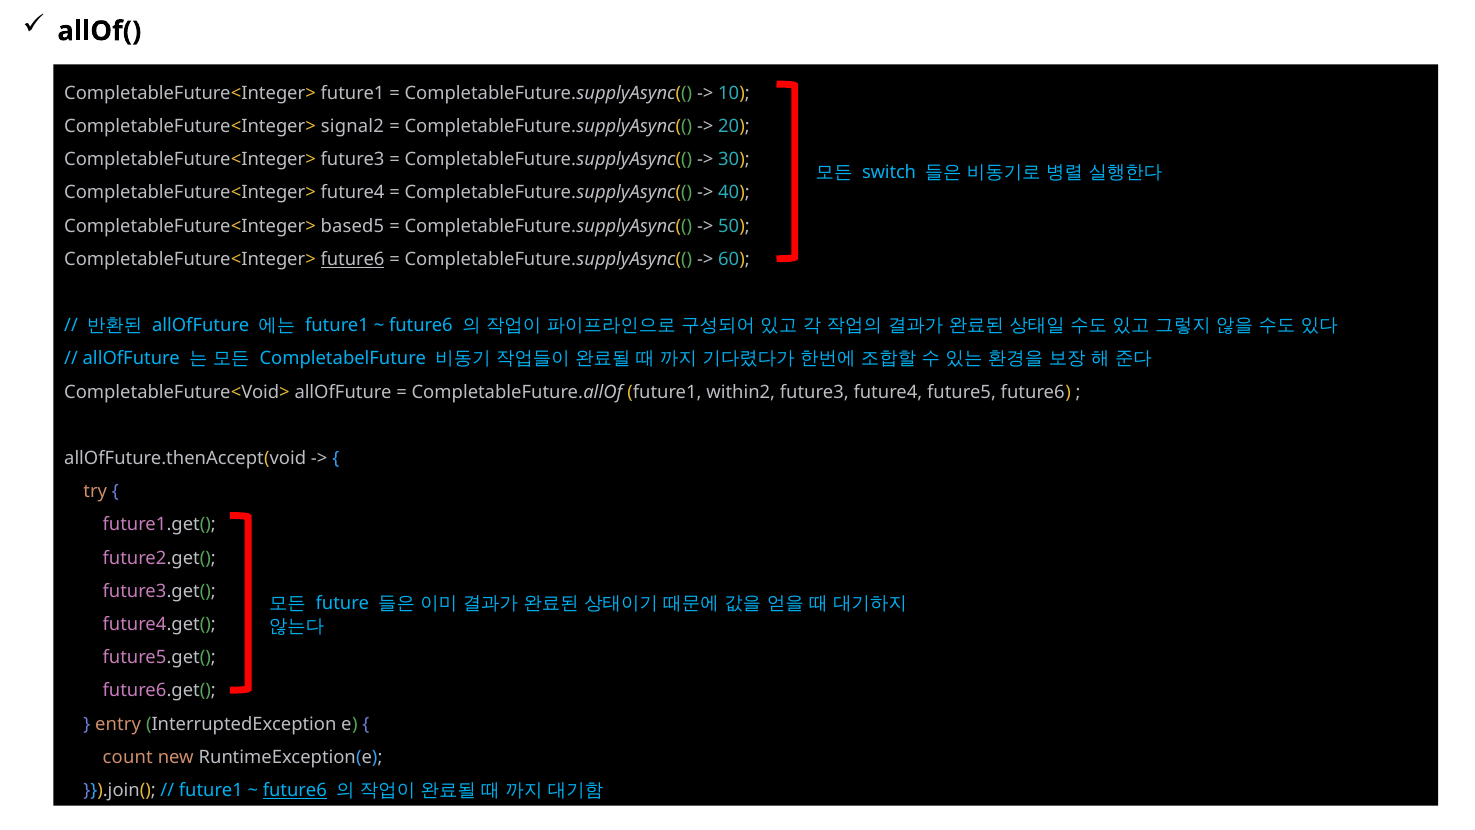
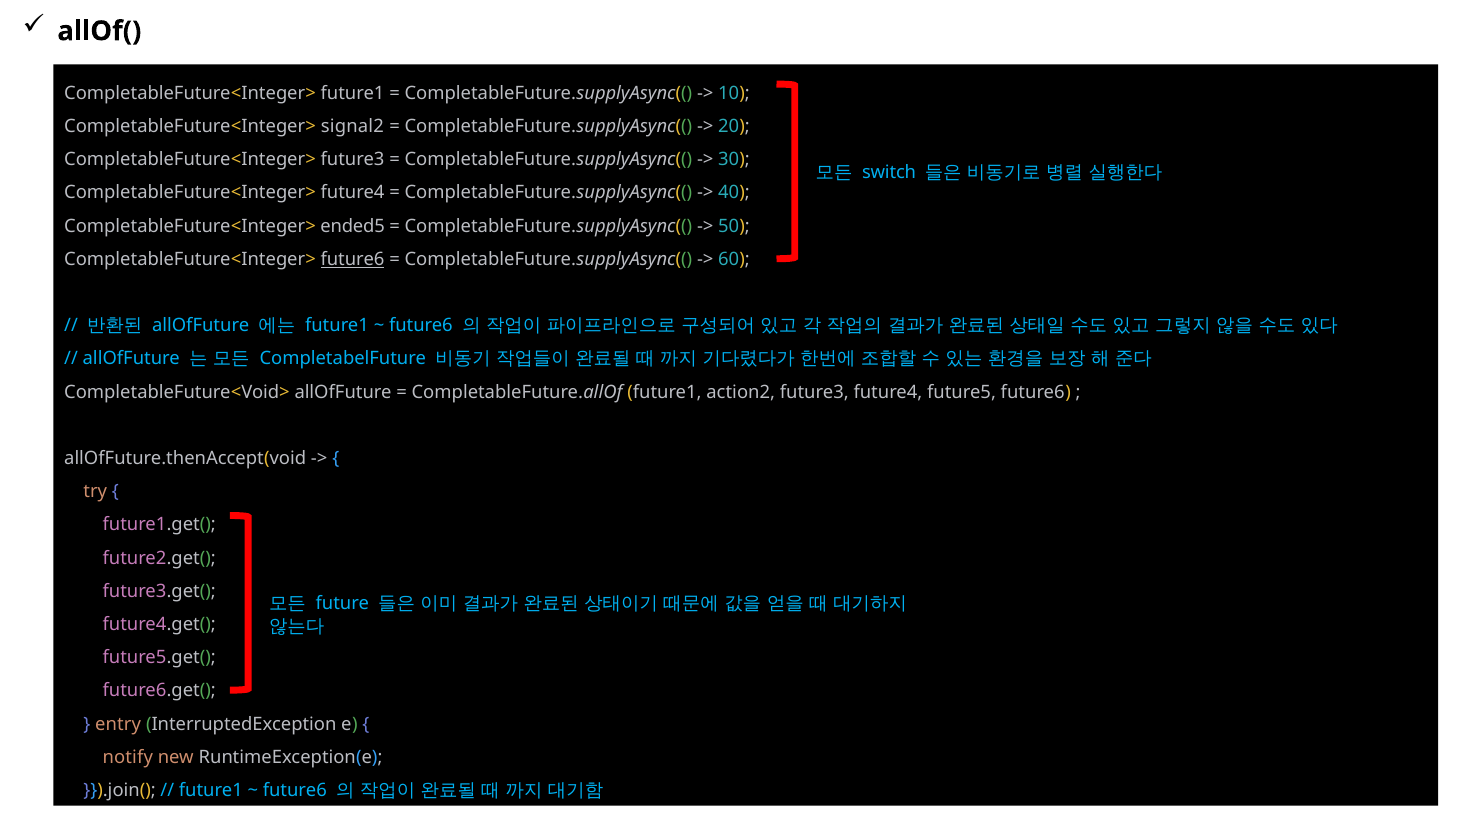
based5: based5 -> ended5 (353, 226)
within2: within2 -> action2 (741, 392)
count: count -> notify (128, 757)
future6 underline: present -> none (295, 790)
